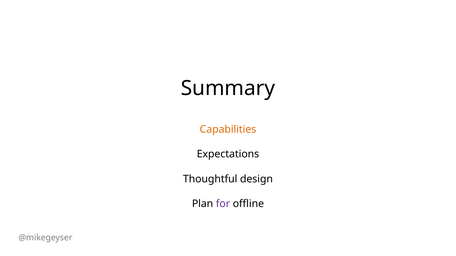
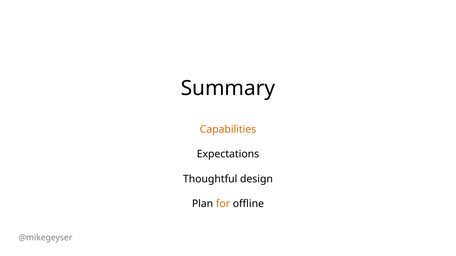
for colour: purple -> orange (223, 204)
